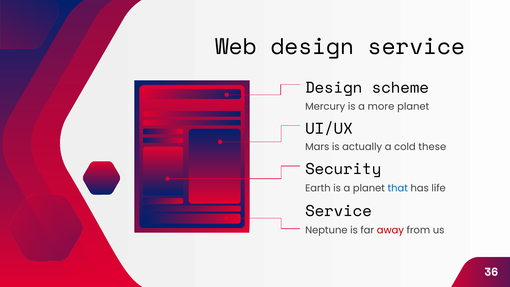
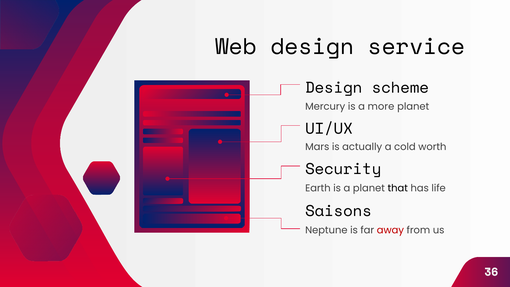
these: these -> worth (432, 147)
that colour: blue -> black (398, 188)
Service: Service -> Saisons (338, 211)
